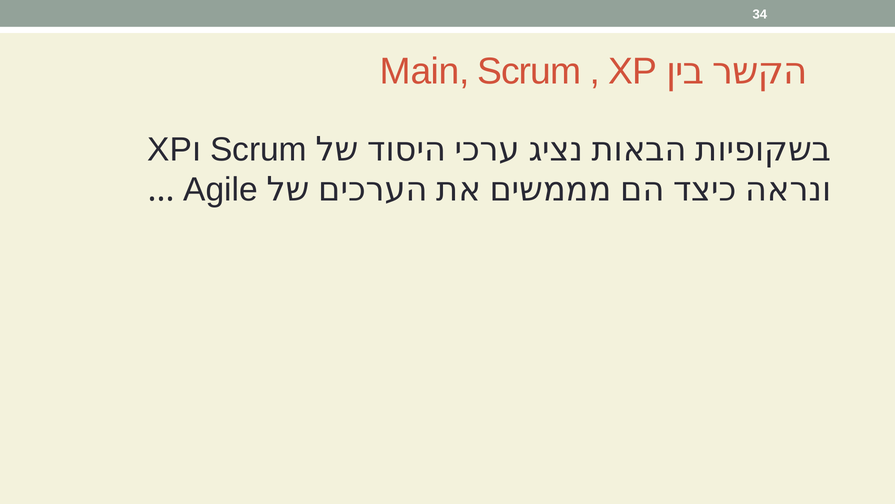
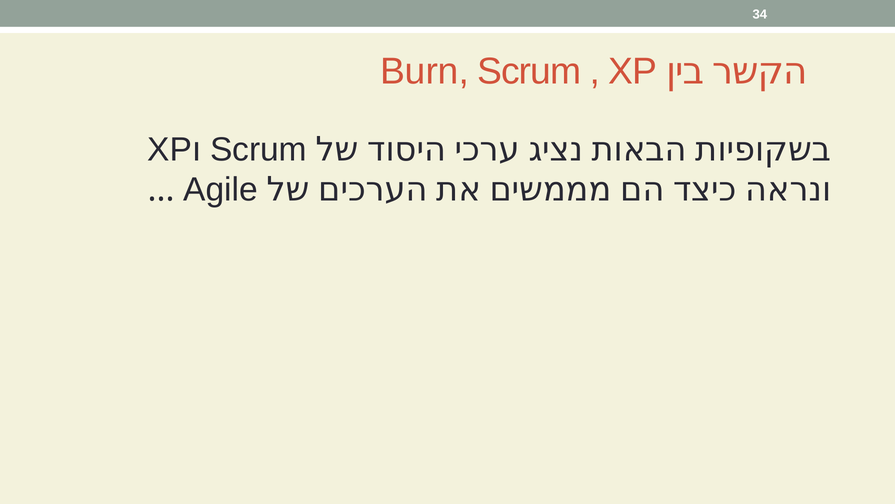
Main: Main -> Burn (425, 71)
